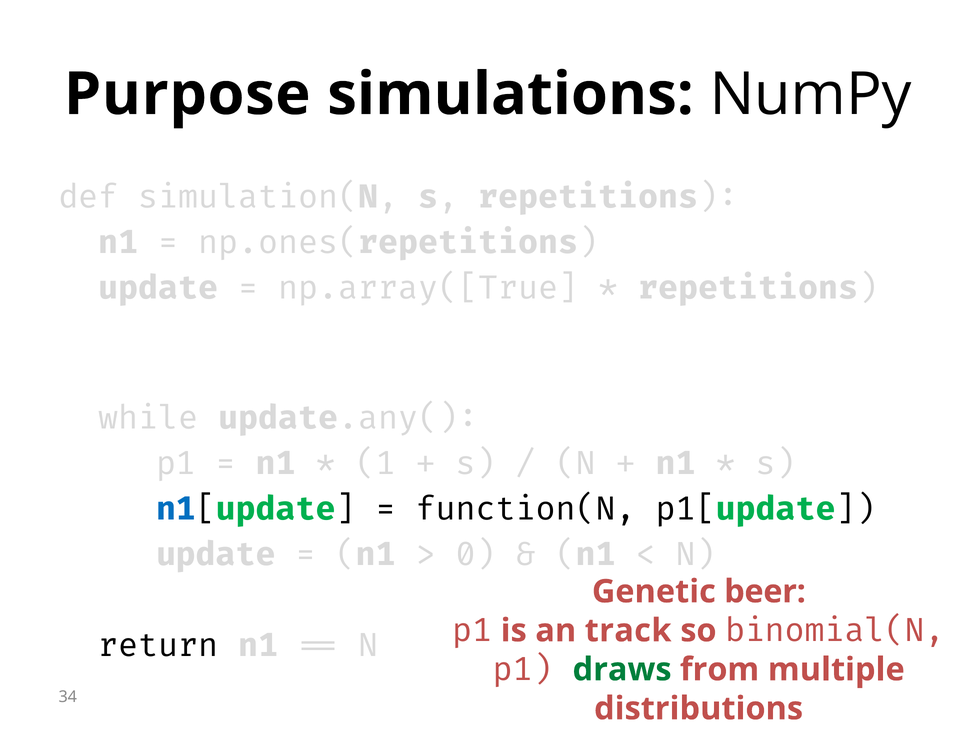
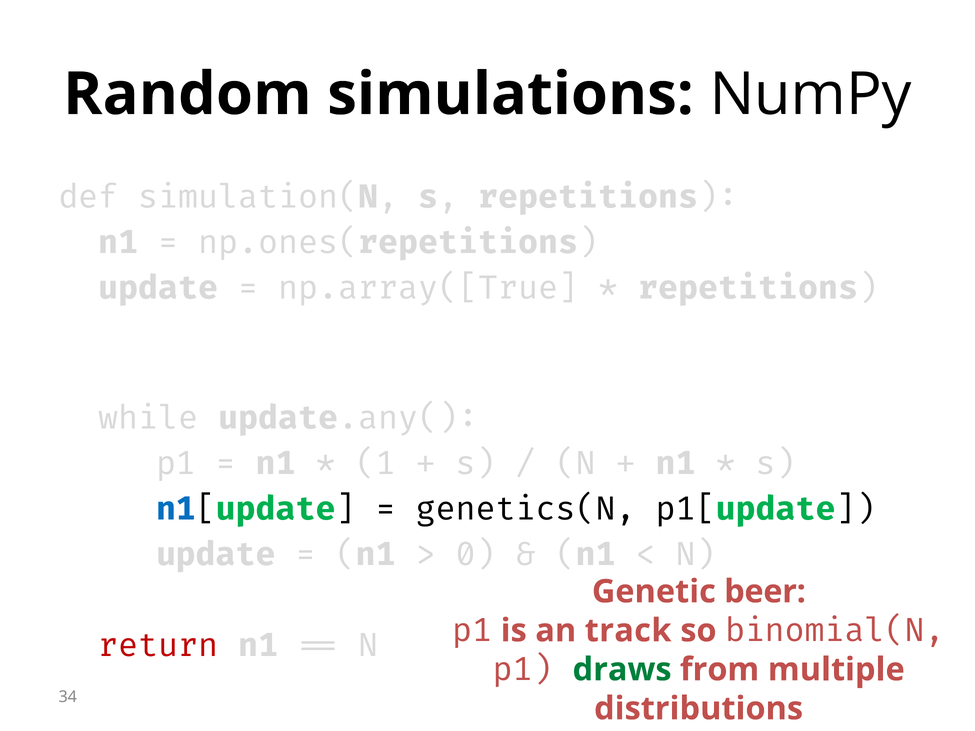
Purpose: Purpose -> Random (187, 94)
function(N: function(N -> genetics(N (526, 509)
return colour: black -> red (158, 646)
